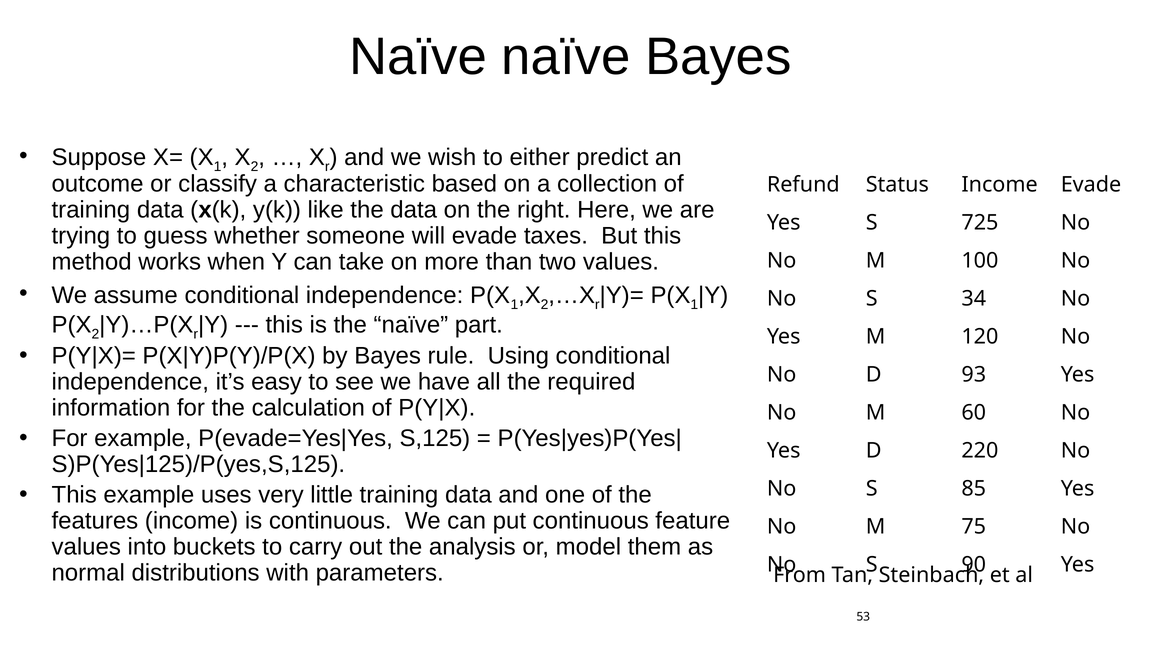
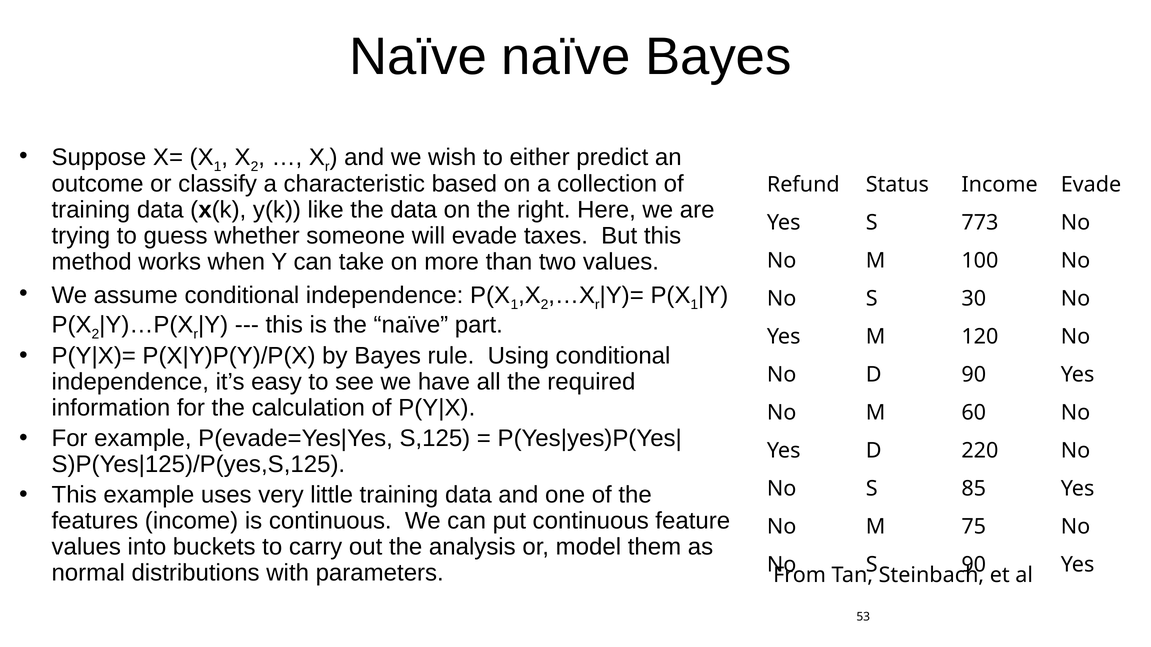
725: 725 -> 773 (980, 223)
34: 34 -> 30 (974, 299)
D 93: 93 -> 90 (974, 375)
